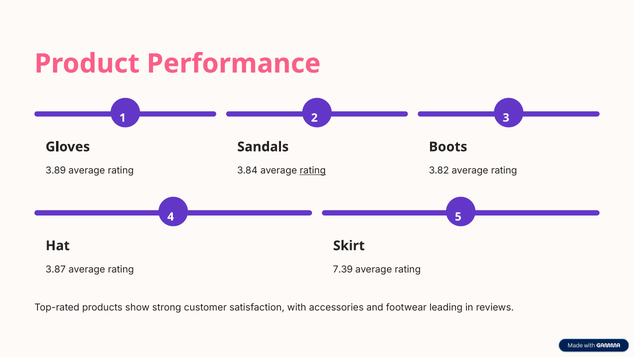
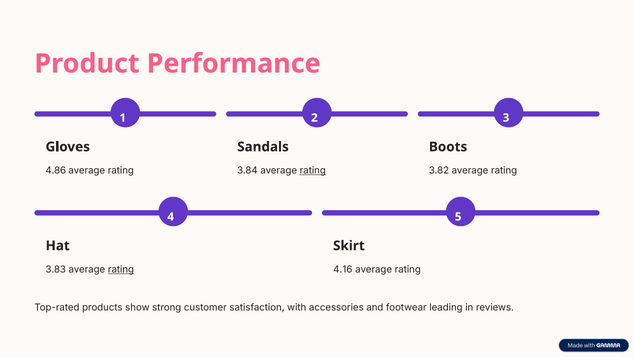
3.89: 3.89 -> 4.86 (56, 170)
3.87: 3.87 -> 3.83 (56, 269)
rating underline: none -> present (121, 269)
7.39: 7.39 -> 4.16 (343, 269)
